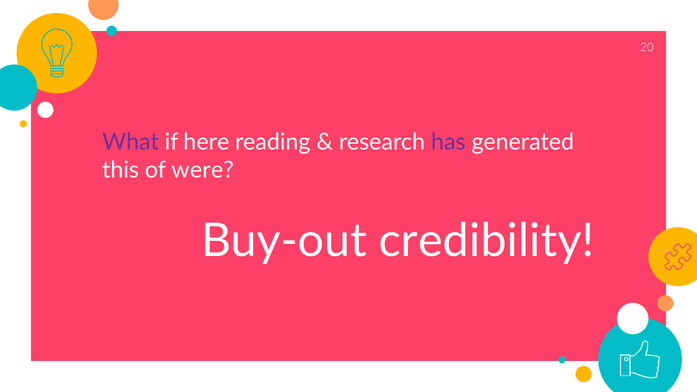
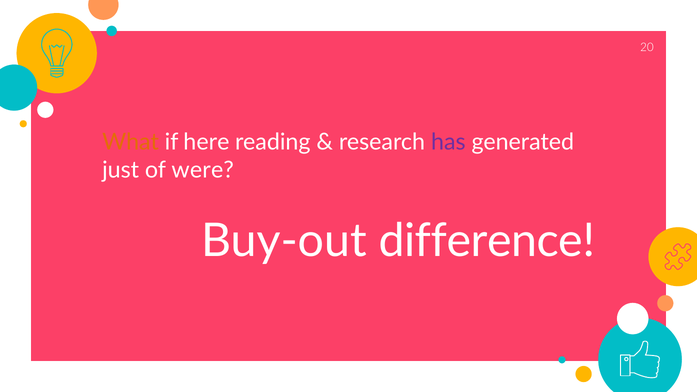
What colour: purple -> orange (131, 142)
this: this -> just (121, 170)
credibility: credibility -> difference (487, 241)
